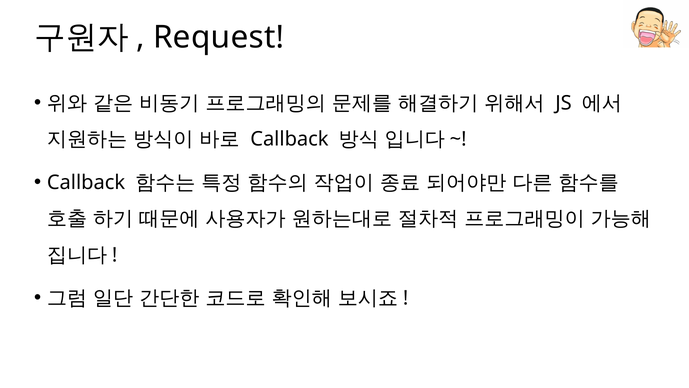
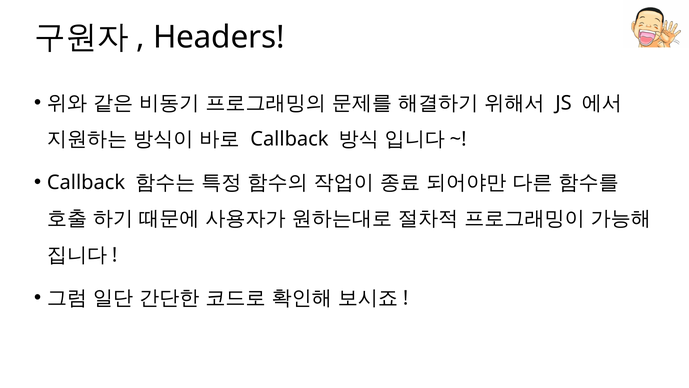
Request: Request -> Headers (219, 37)
